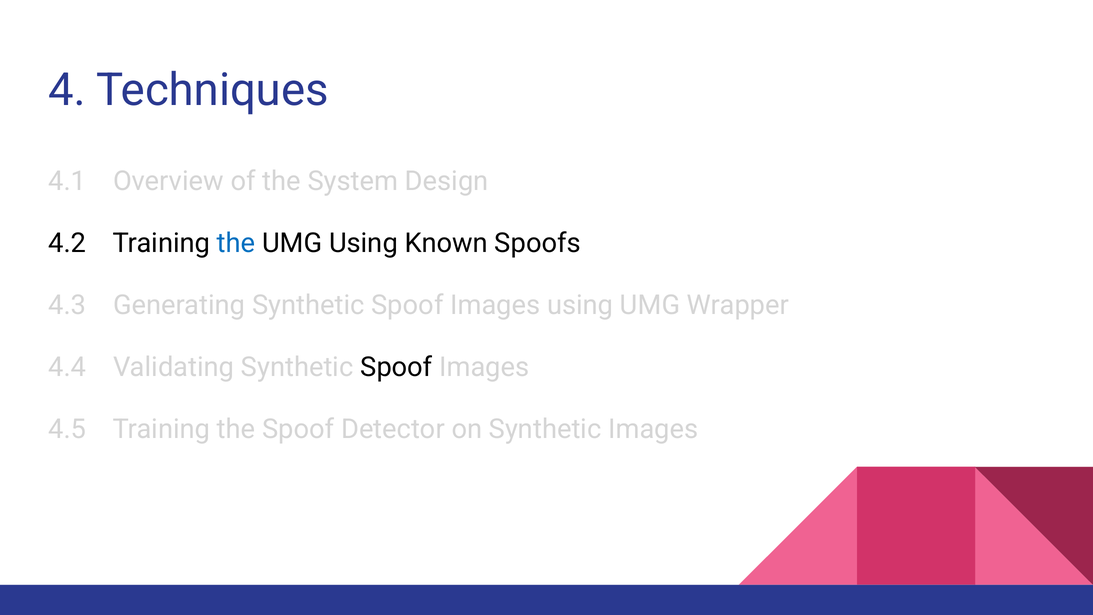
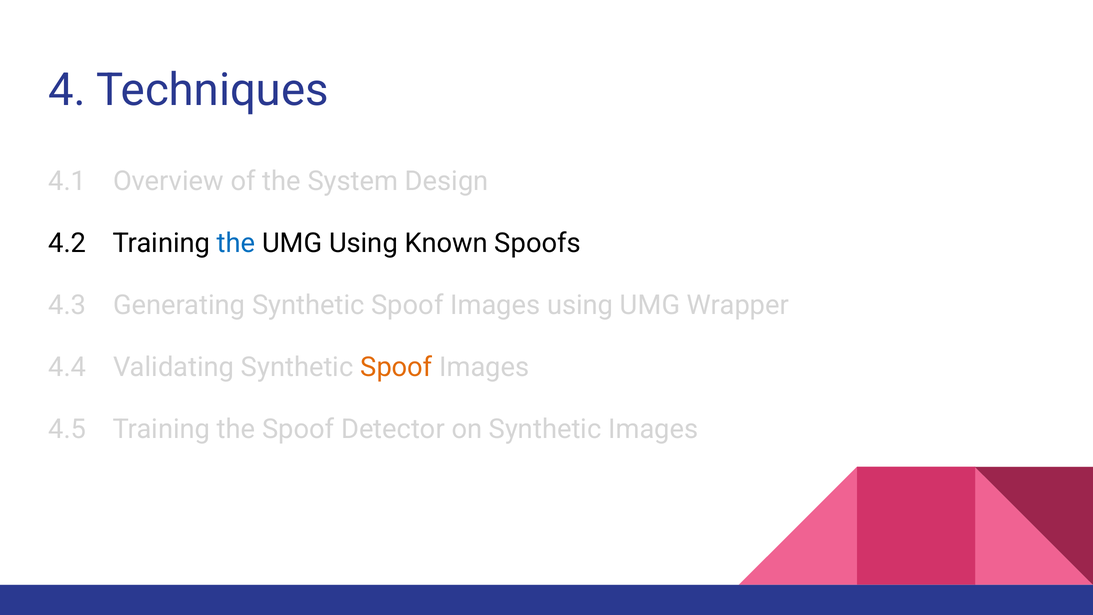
Spoof colour: black -> orange (396, 367)
